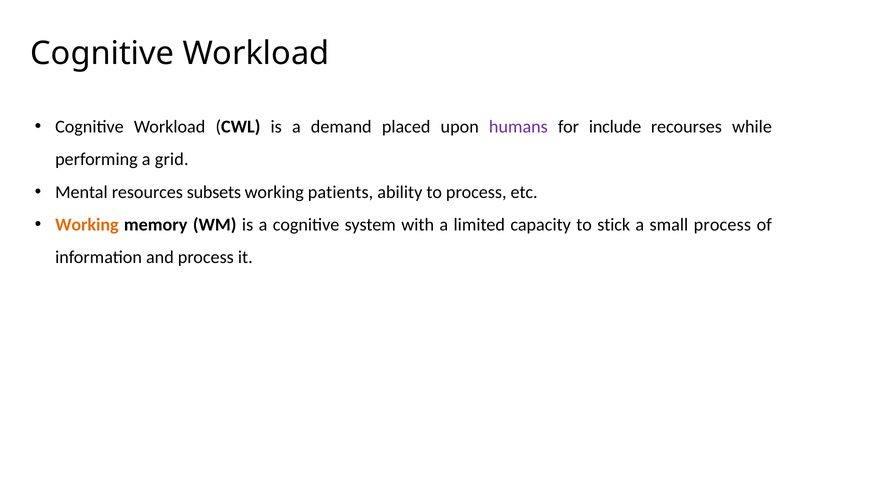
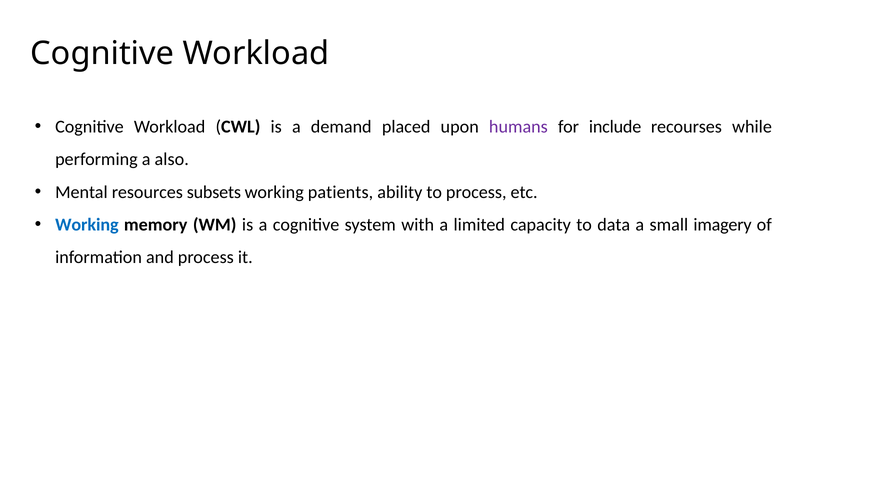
grid: grid -> also (172, 159)
Working colour: orange -> blue (87, 225)
stick: stick -> data (614, 225)
small process: process -> imagery (723, 225)
